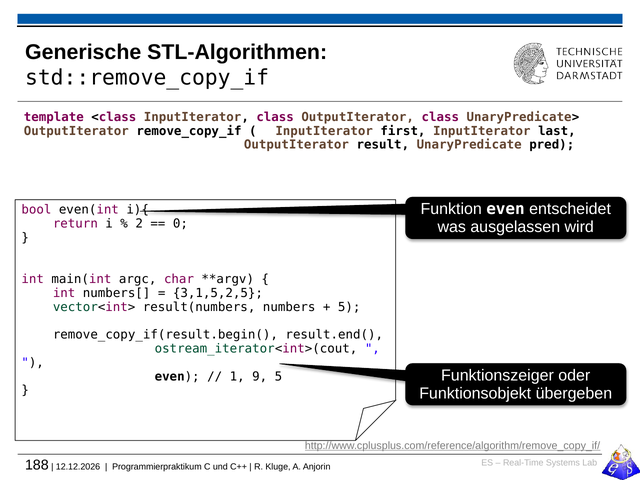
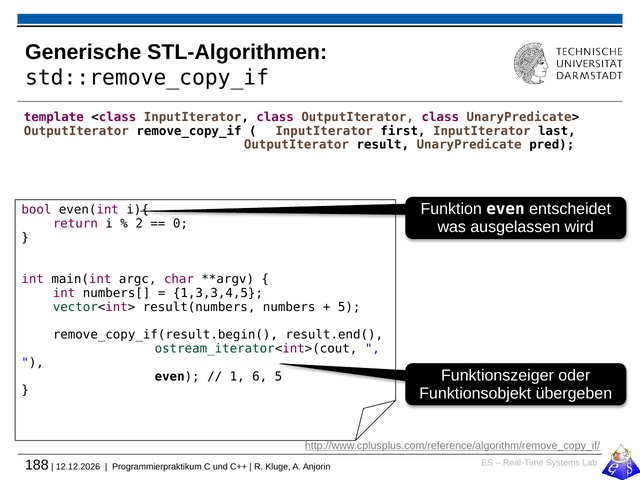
3,1,5,2,5: 3,1,5,2,5 -> 1,3,3,4,5 (218, 293)
9: 9 -> 6 (260, 376)
